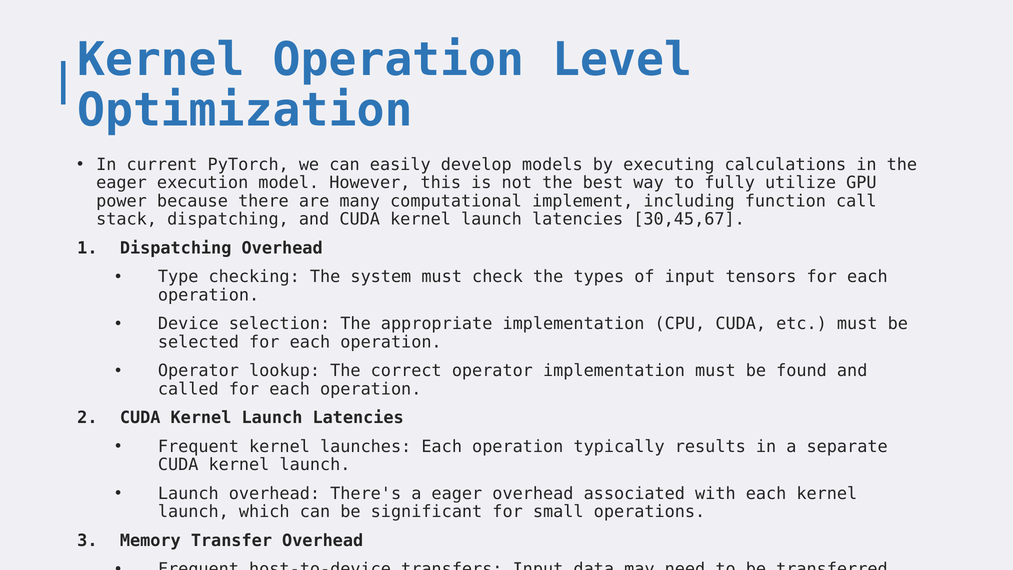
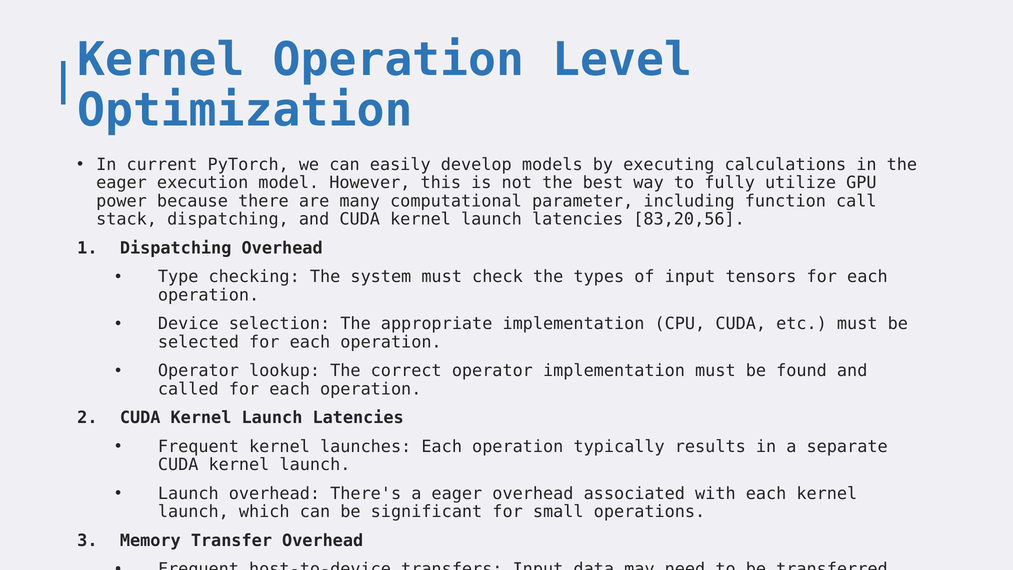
implement: implement -> parameter (583, 201)
30,45,67: 30,45,67 -> 83,20,56 (689, 219)
